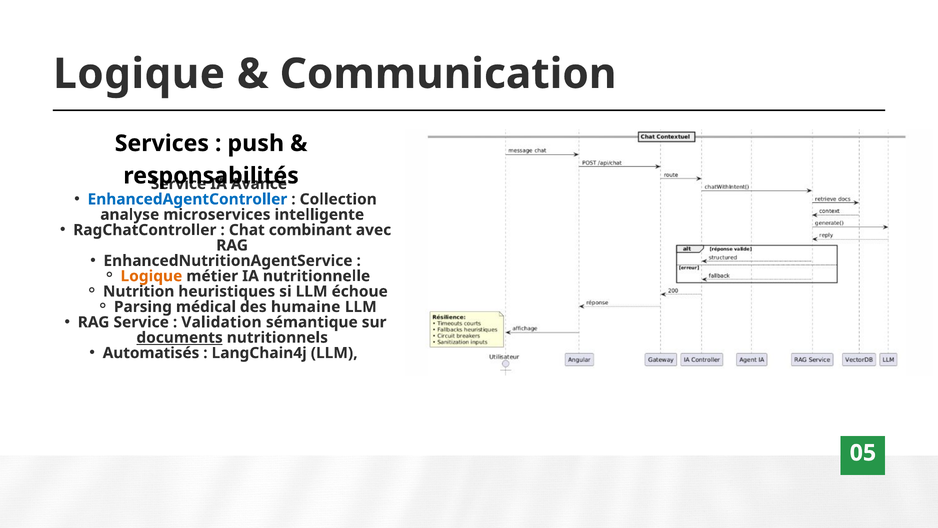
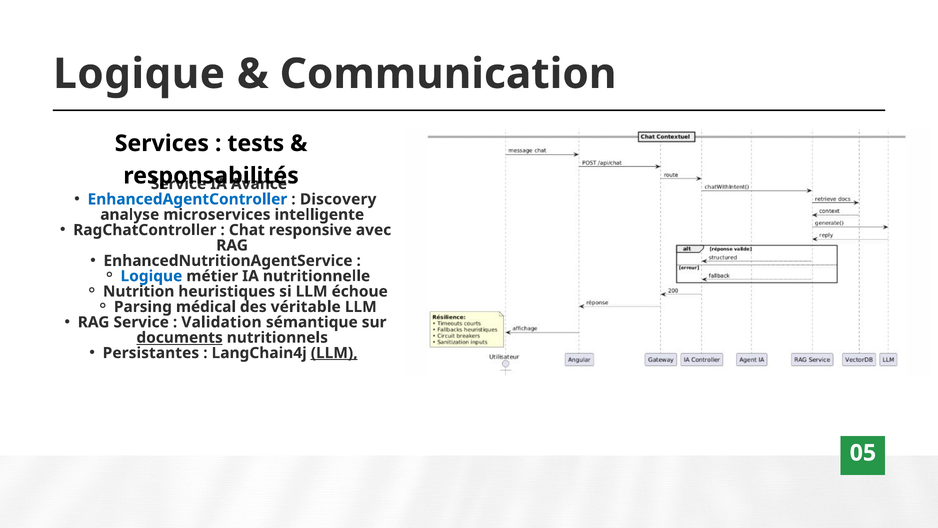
push: push -> tests (256, 143)
Collection: Collection -> Discovery (338, 199)
combinant: combinant -> responsive (310, 230)
Logique colour: orange -> blue (151, 276)
humaine: humaine -> véritable (306, 307)
Automatisés: Automatisés -> Persistantes (151, 353)
LLM underline: none -> present (334, 353)
